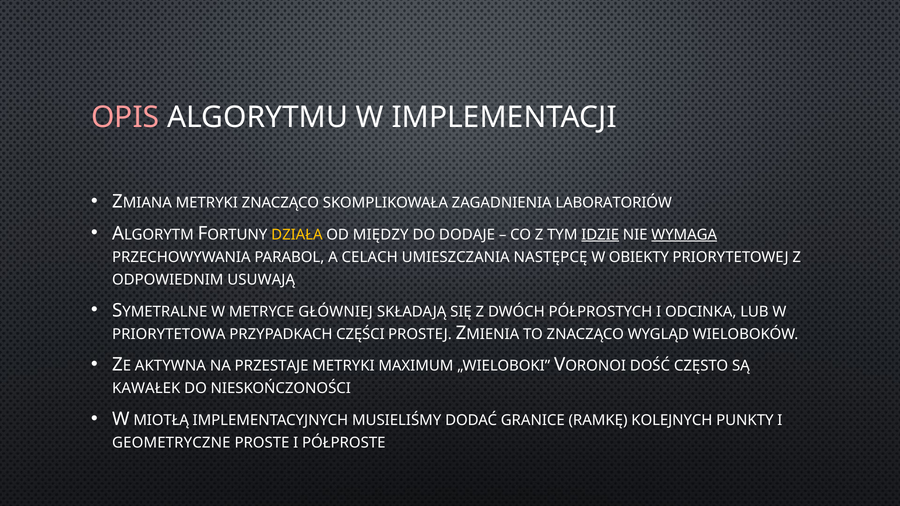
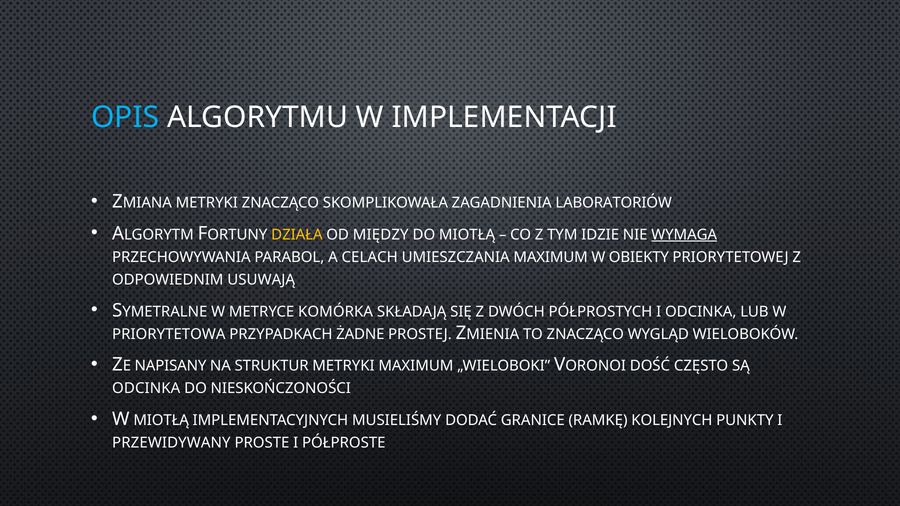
OPIS colour: pink -> light blue (125, 117)
DO DODAJE: DODAJE -> MIOTŁĄ (467, 235)
IDZIE underline: present -> none (600, 235)
UMIESZCZANIA NASTĘPCĘ: NASTĘPCĘ -> MAXIMUM (551, 257)
GŁÓWNIEJ: GŁÓWNIEJ -> KOMÓRKA (336, 312)
CZĘŚCI: CZĘŚCI -> ŻADNE (360, 334)
AKTYWNA: AKTYWNA -> NAPISANY (171, 366)
PRZESTAJE: PRZESTAJE -> STRUKTUR (272, 366)
KAWAŁEK: KAWAŁEK -> ODCINKA (146, 389)
GEOMETRYCZNE: GEOMETRYCZNE -> PRZEWIDYWANY (171, 443)
